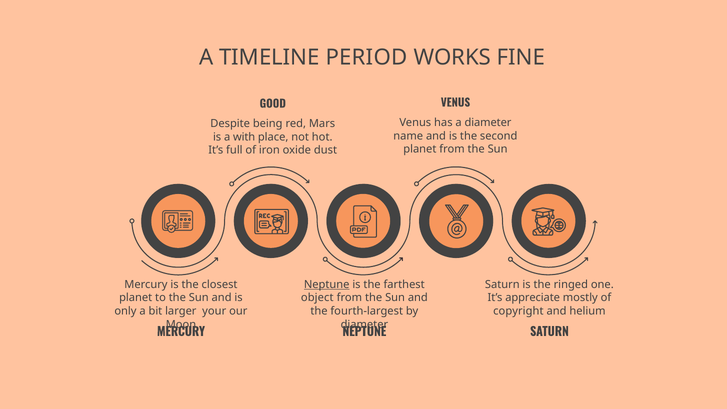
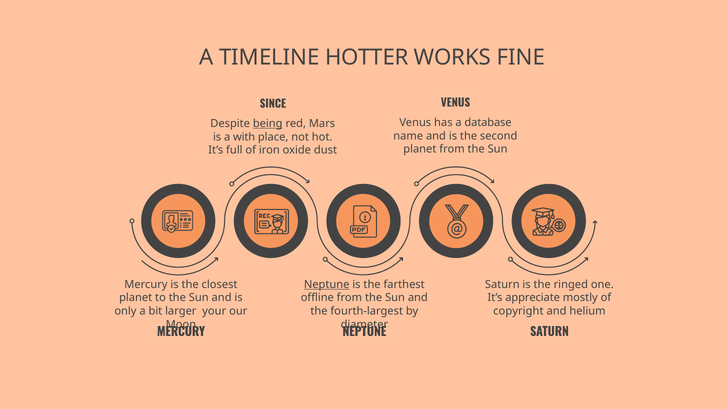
PERIOD: PERIOD -> HOTTER (367, 57)
GOOD: GOOD -> SINCE (273, 104)
a diameter: diameter -> database (488, 123)
being underline: none -> present (268, 124)
object: object -> offline (317, 298)
